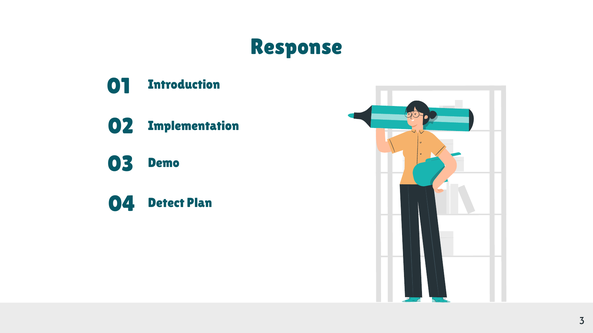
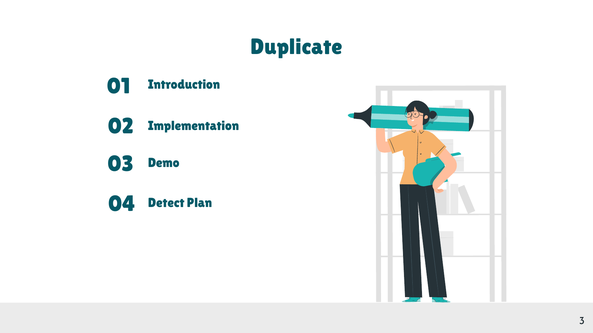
Response: Response -> Duplicate (296, 47)
